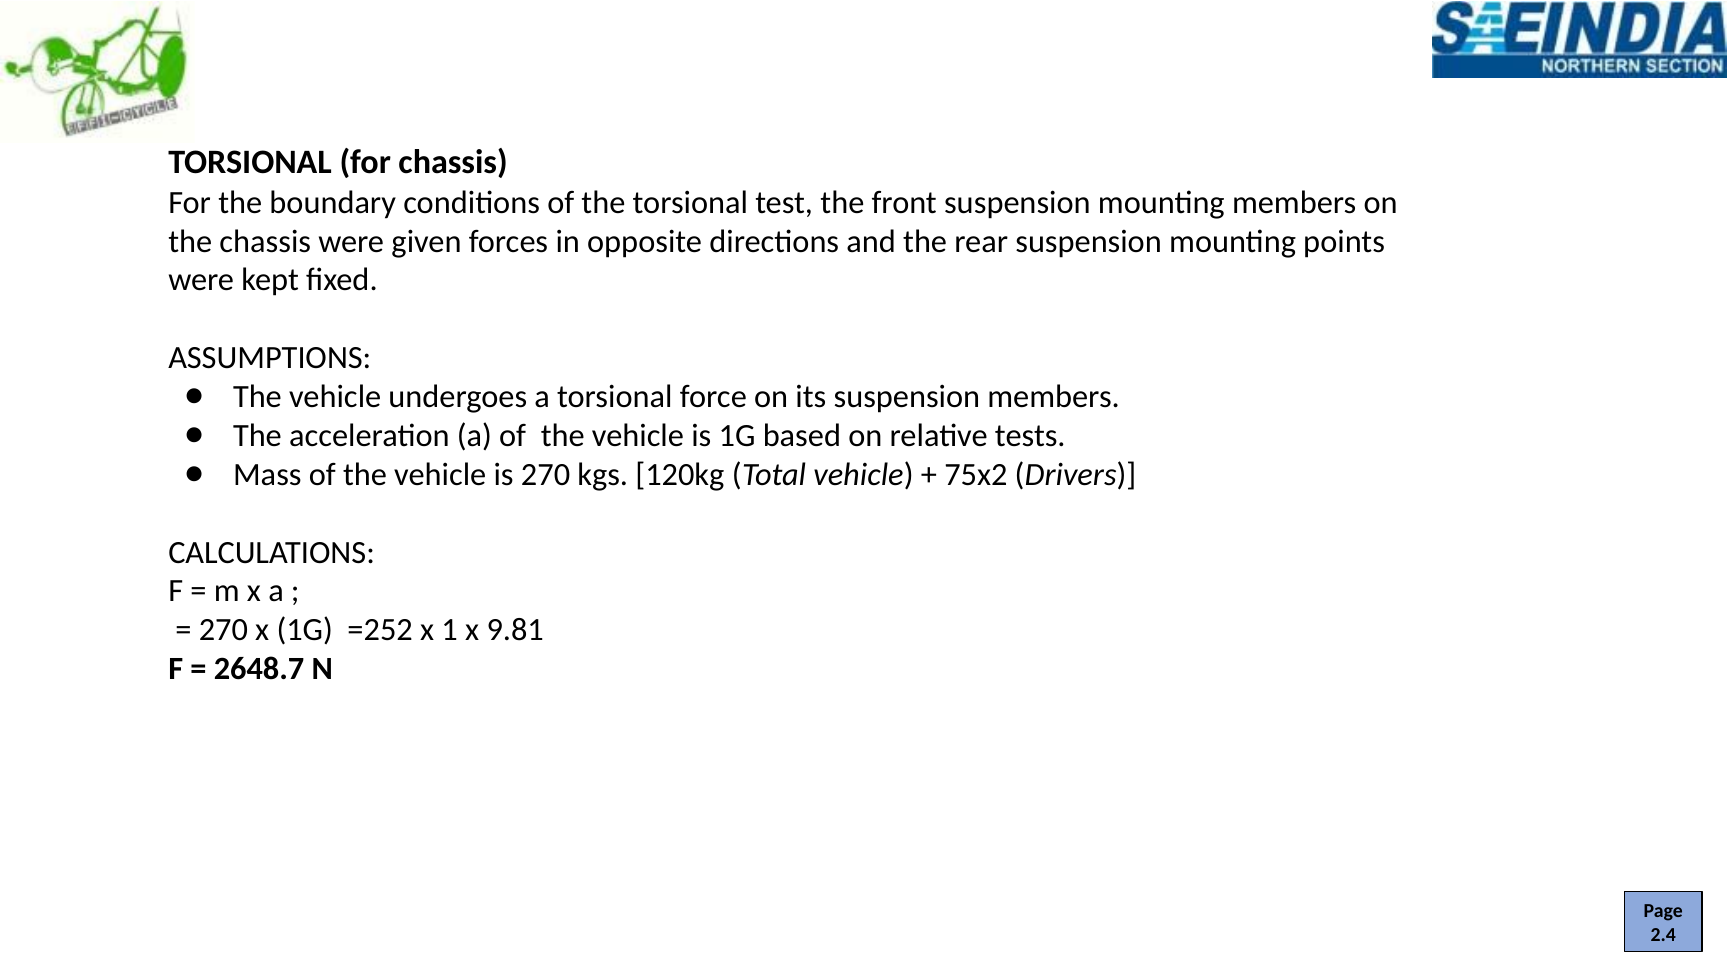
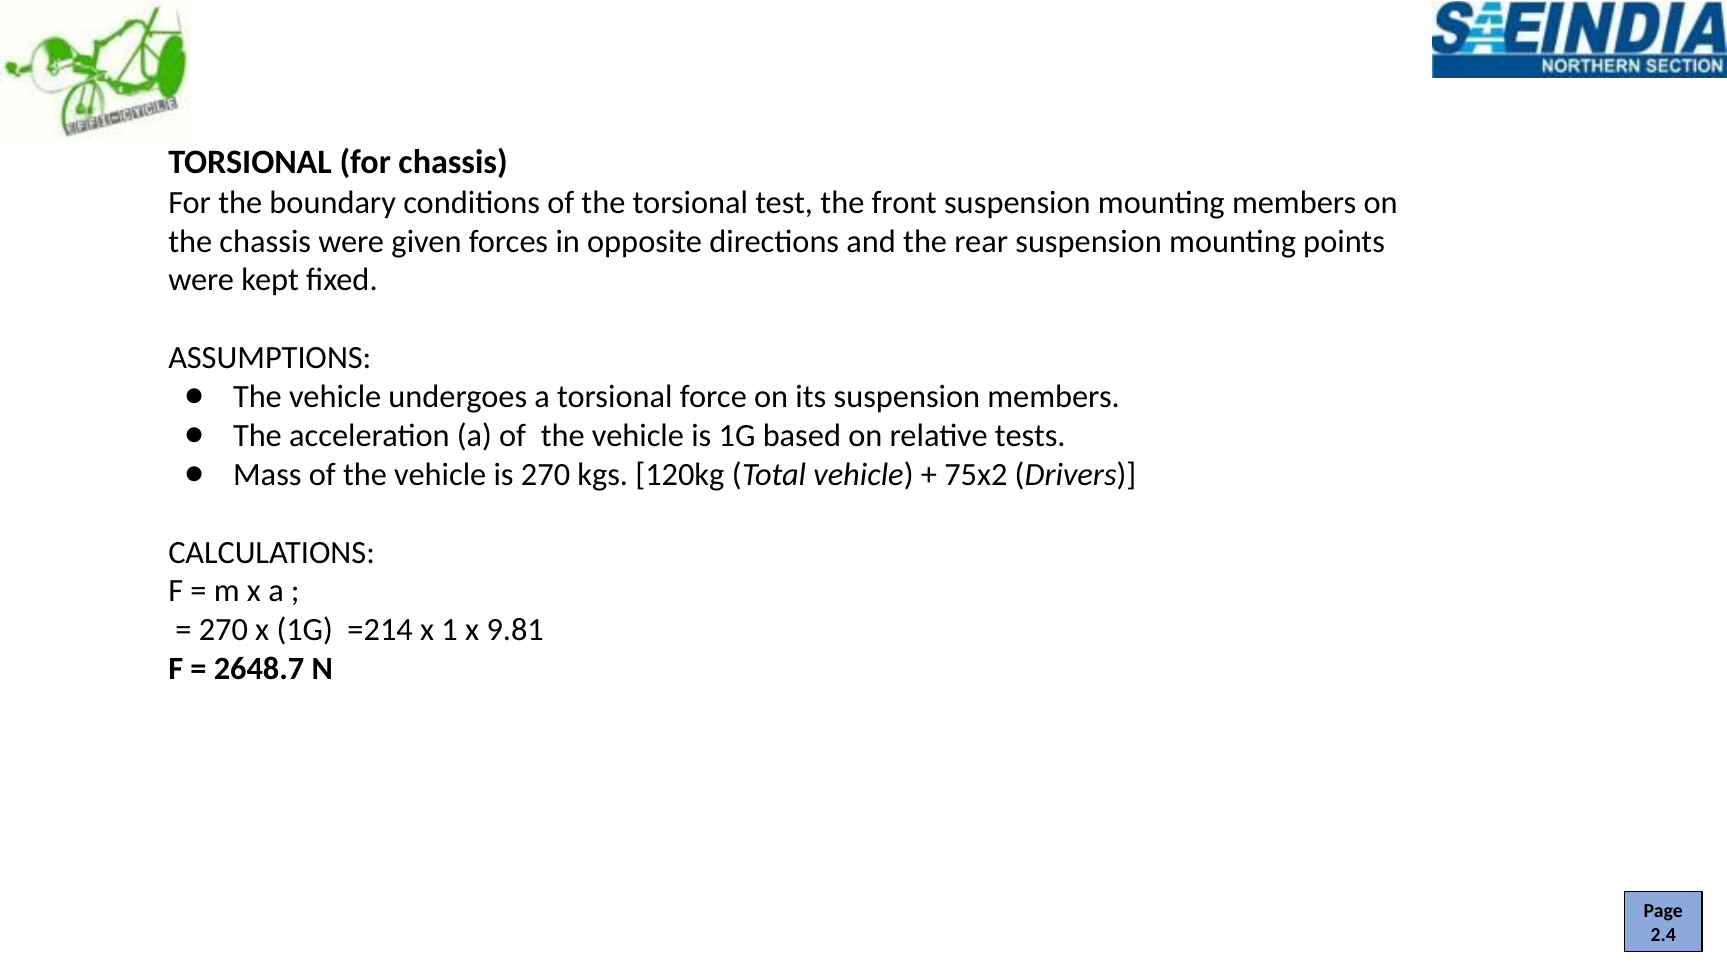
=252: =252 -> =214 (380, 630)
